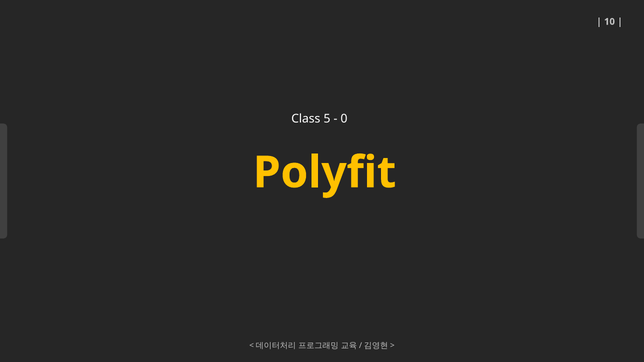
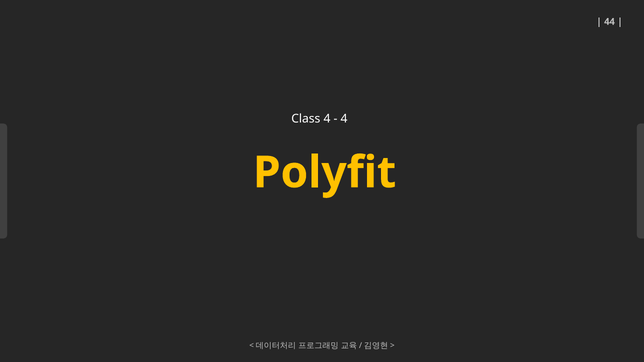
10: 10 -> 44 (609, 22)
Class 5: 5 -> 4 (327, 119)
0: 0 -> 4 (344, 119)
